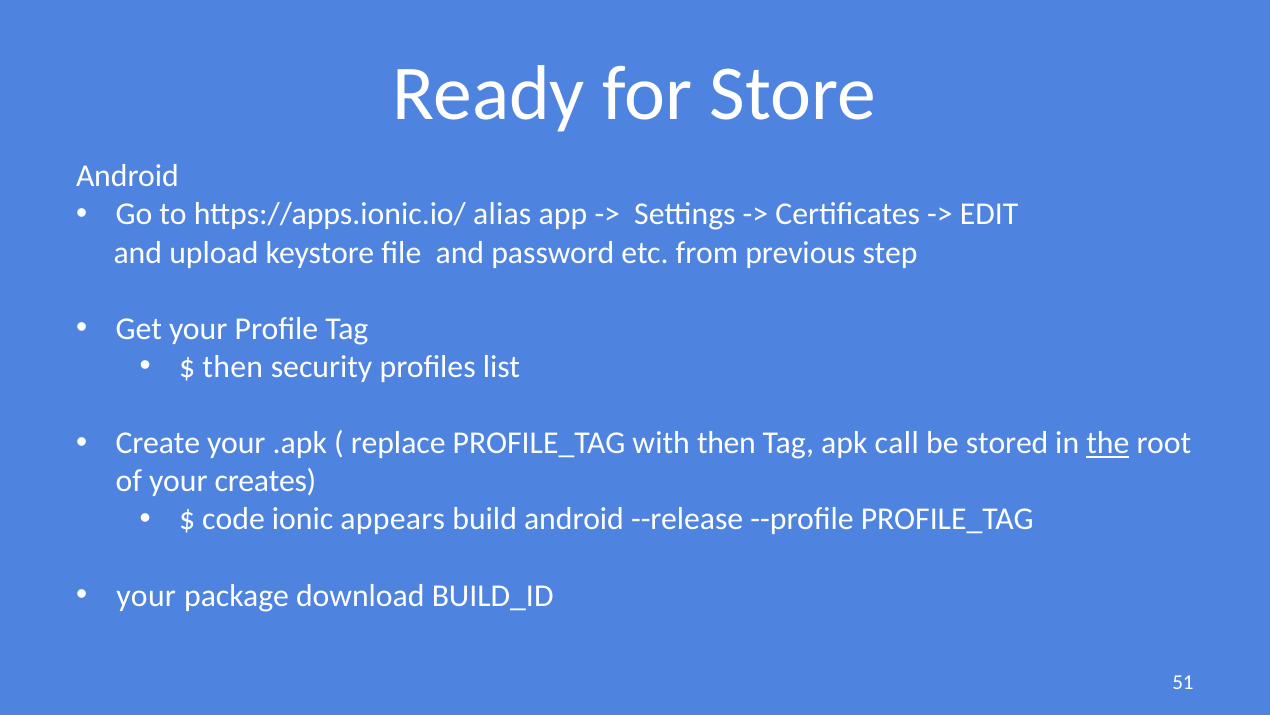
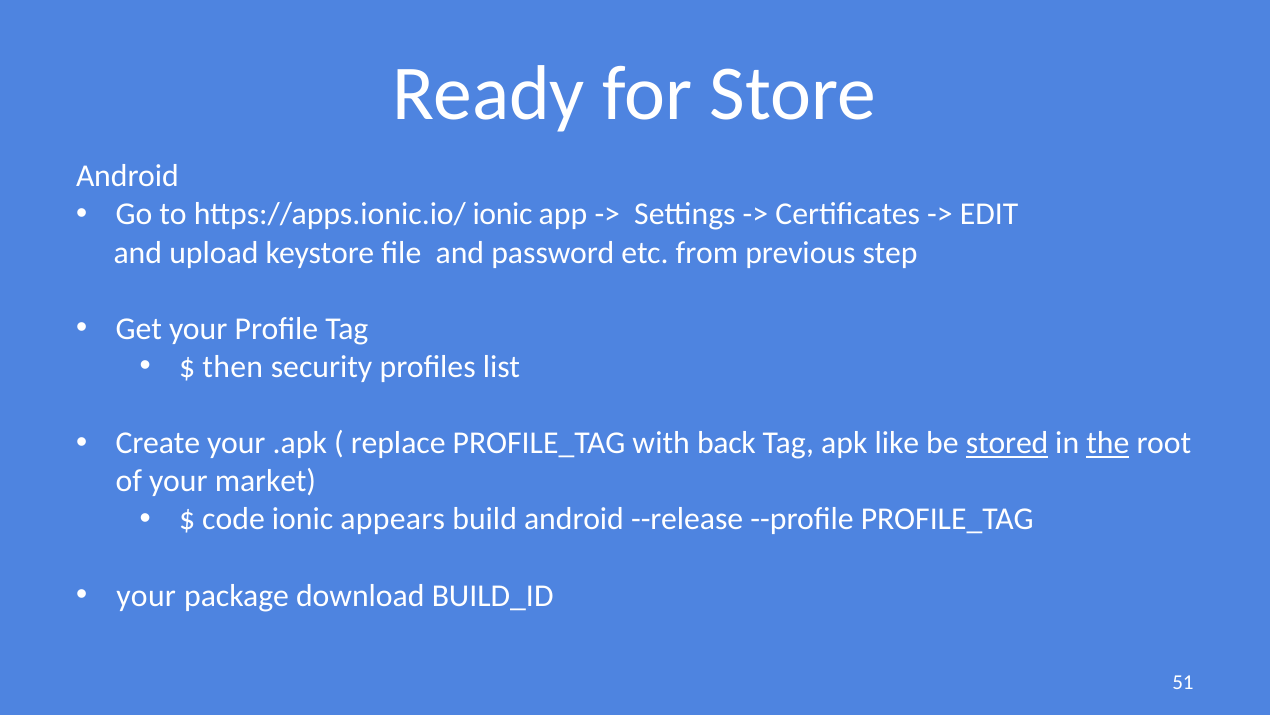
https://apps.ionic.io/ alias: alias -> ionic (503, 214)
with then: then -> back (726, 443)
call: call -> like (897, 443)
stored underline: none -> present (1007, 443)
creates: creates -> market (265, 481)
